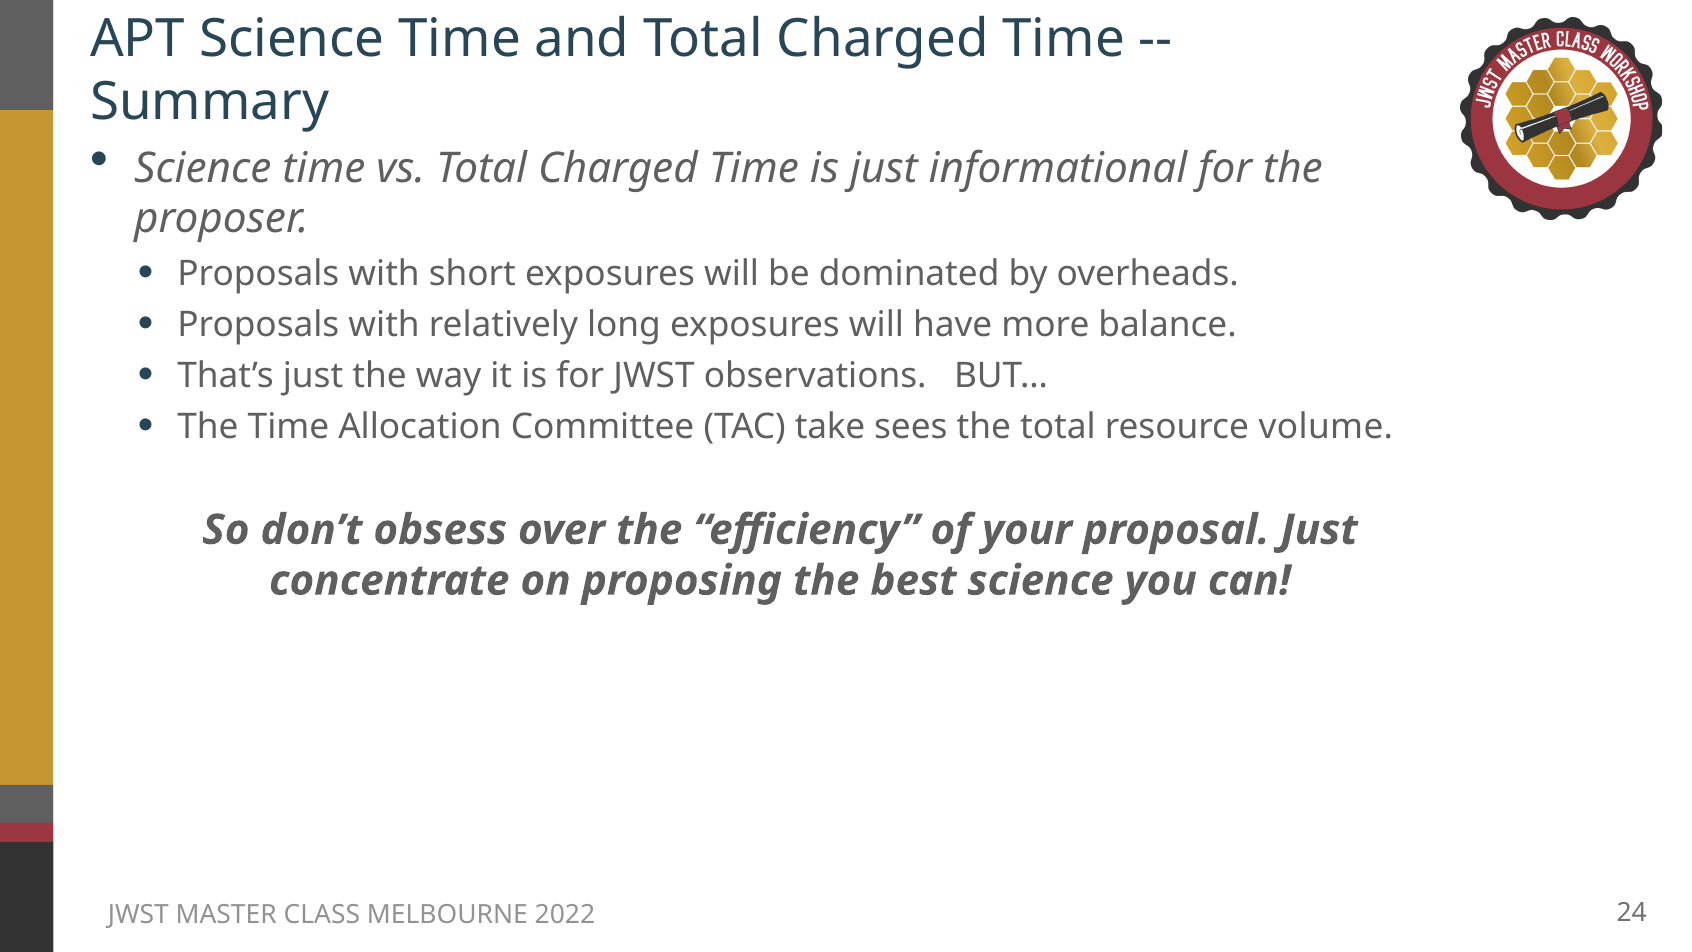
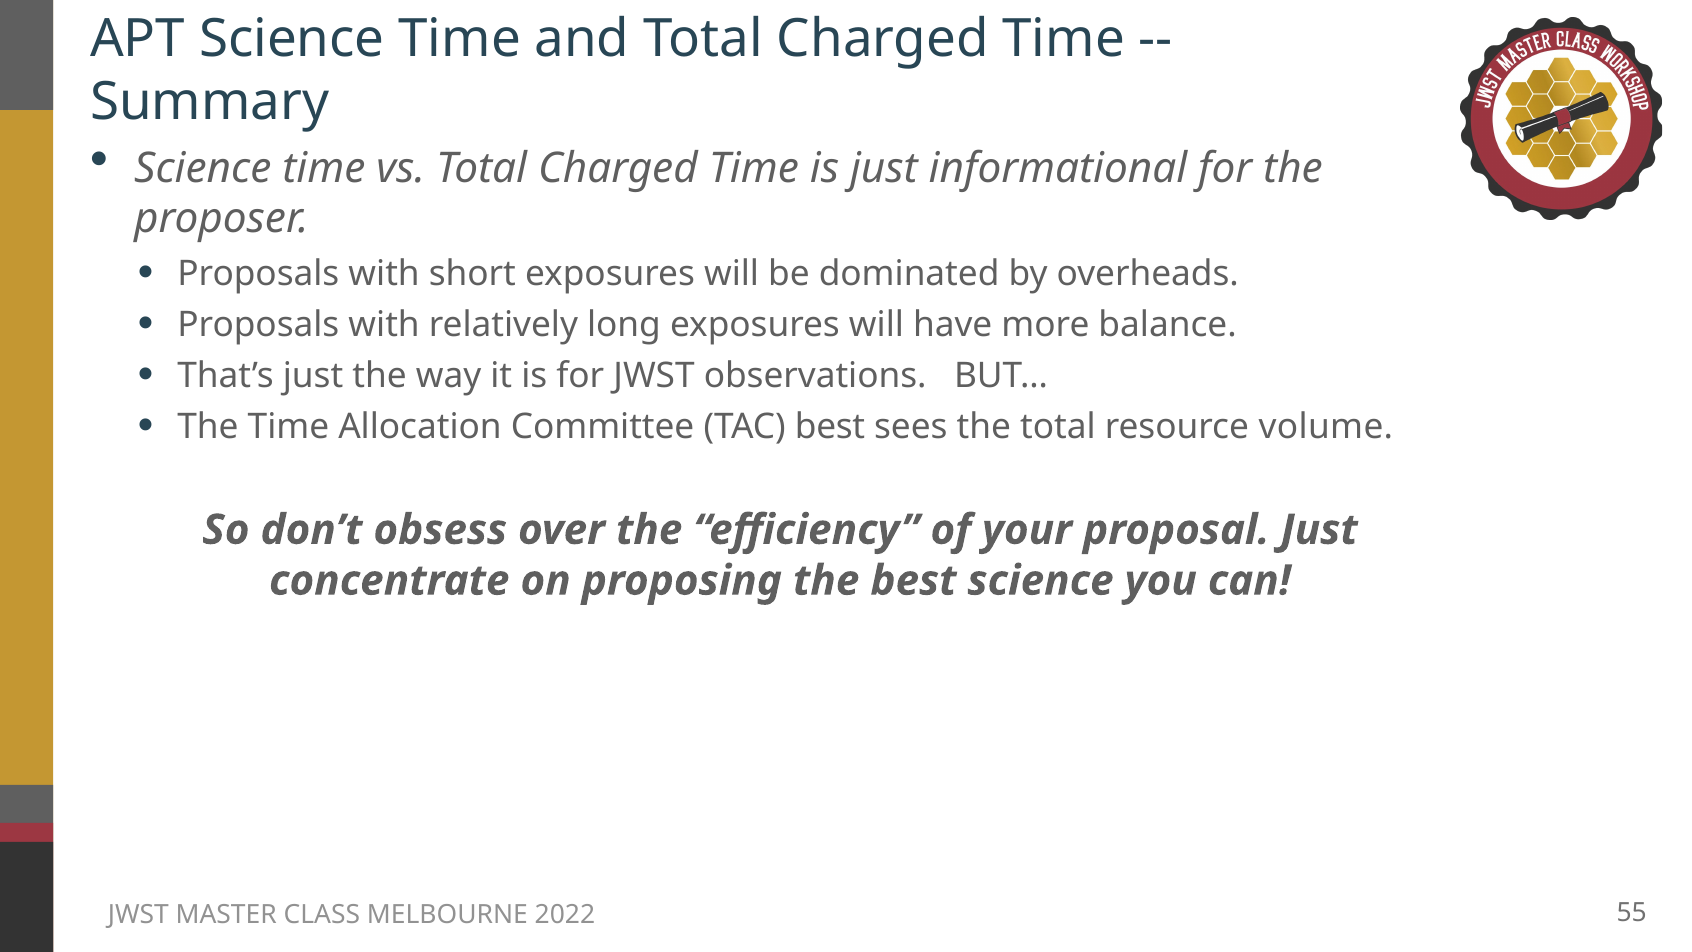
TAC take: take -> best (830, 427)
24: 24 -> 55 (1632, 912)
